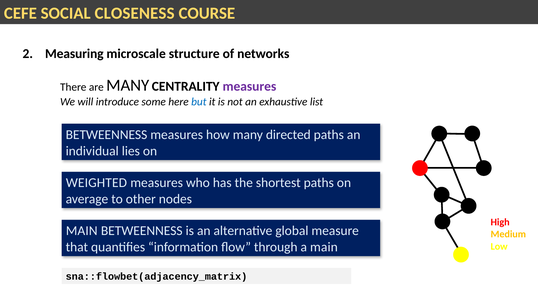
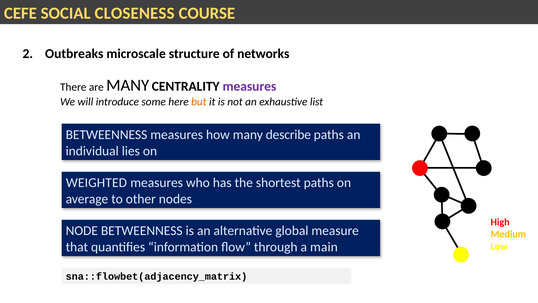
Measuring: Measuring -> Outbreaks (74, 54)
but colour: blue -> orange (199, 102)
directed: directed -> describe (288, 135)
MAIN: MAIN -> NODE (82, 231)
